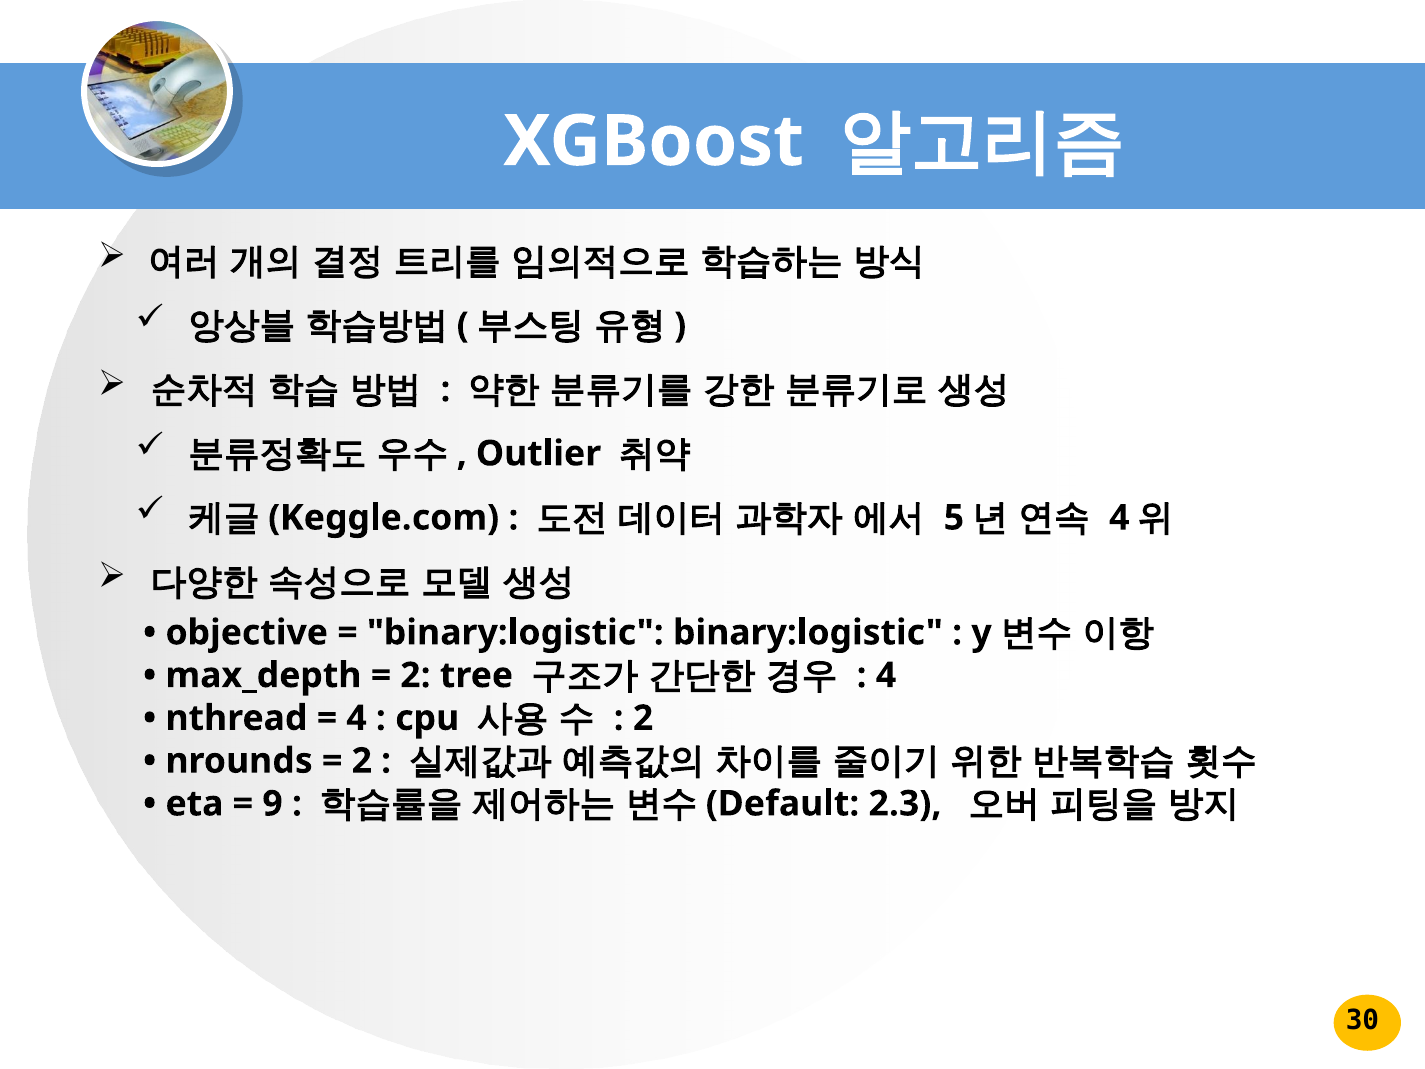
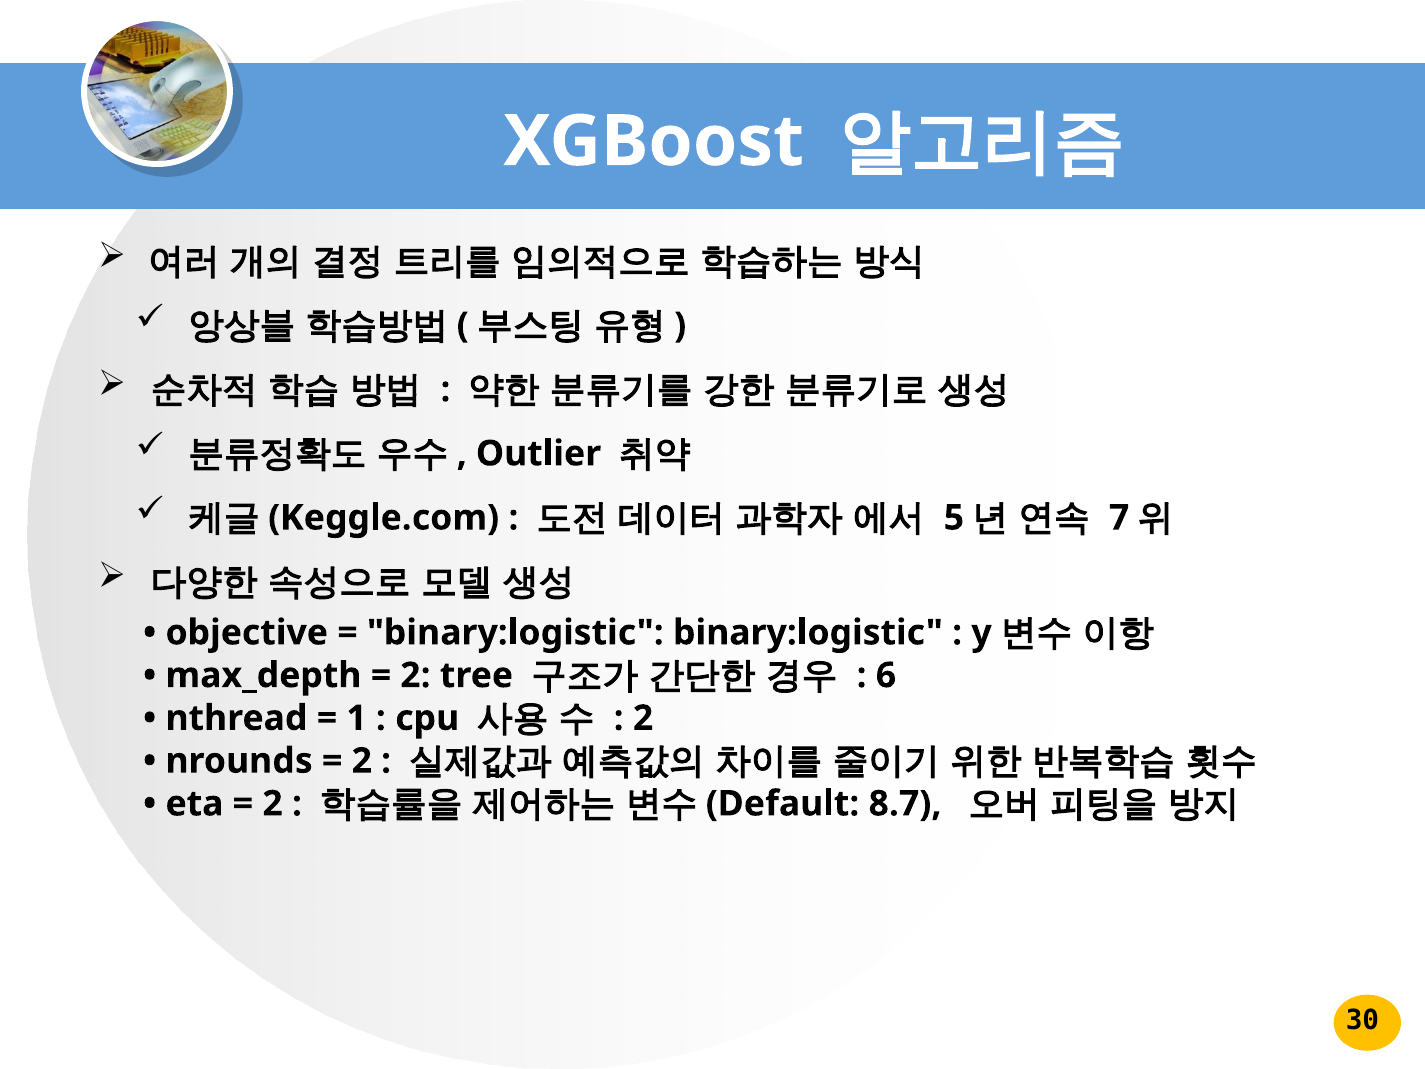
4: 4 -> 7 (1119, 518)
4: 4 -> 6 (886, 675)
4: 4 -> 1 (357, 718)
9: 9 -> 2 (273, 804)
2.3: 2.3 -> 8.7 (905, 804)
